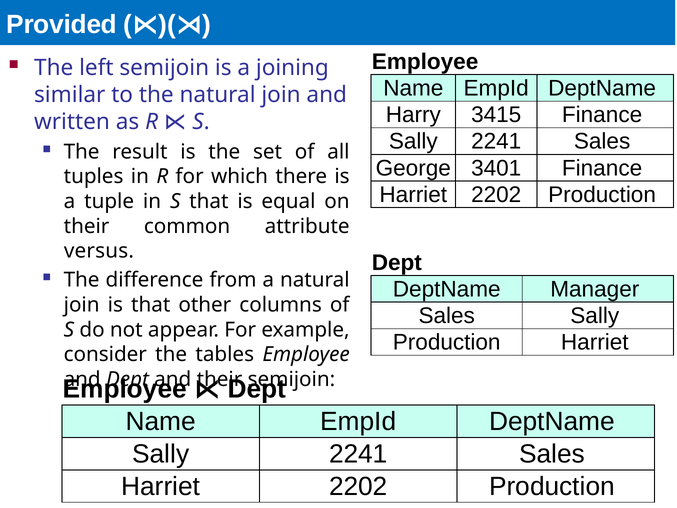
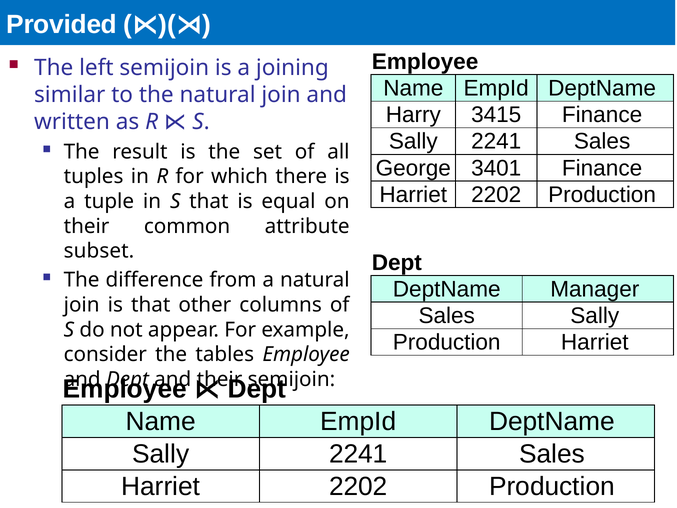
versus: versus -> subset (99, 251)
